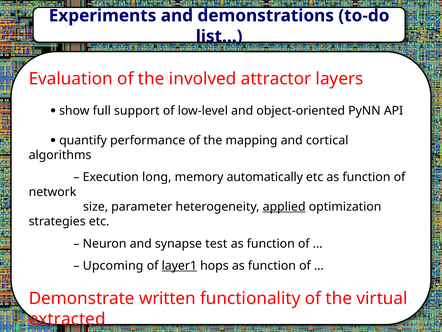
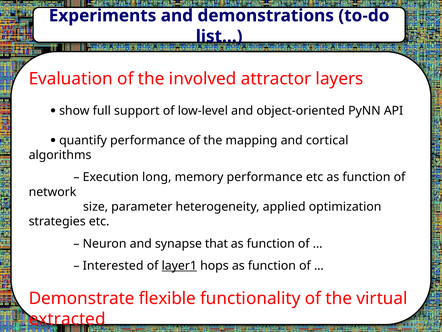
memory automatically: automatically -> performance (265, 177)
applied underline: present -> none (284, 206)
test: test -> that (216, 243)
Upcoming: Upcoming -> Interested (113, 265)
written: written -> flexible (167, 298)
